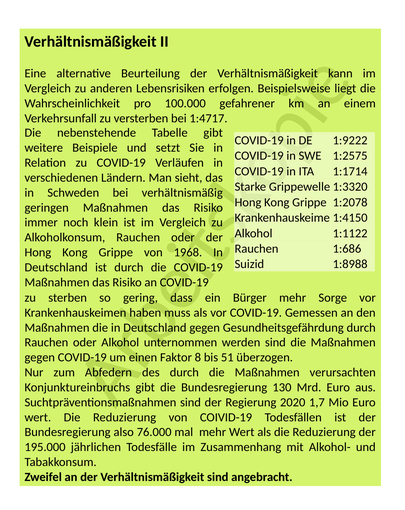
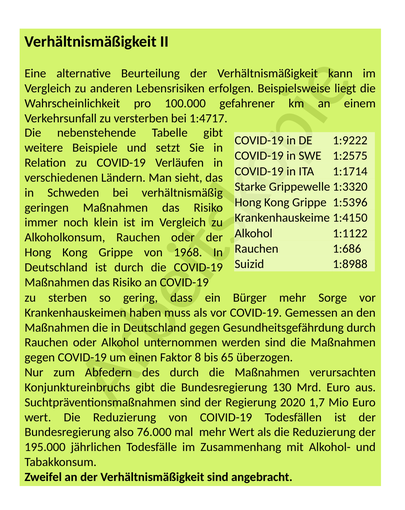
1:2078: 1:2078 -> 1:5396 (350, 203)
51: 51 -> 65 (227, 358)
